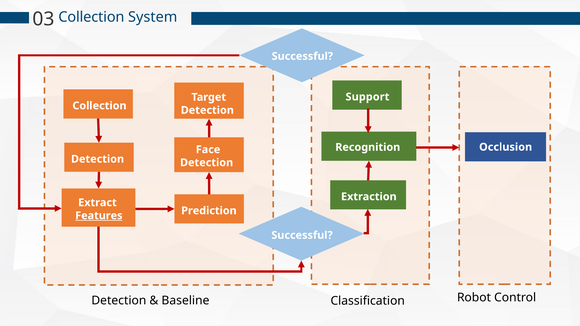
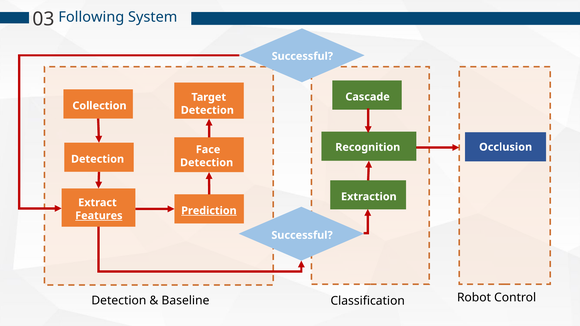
Collection: Collection -> Following (91, 17)
Support: Support -> Cascade (368, 97)
Prediction underline: none -> present (209, 211)
